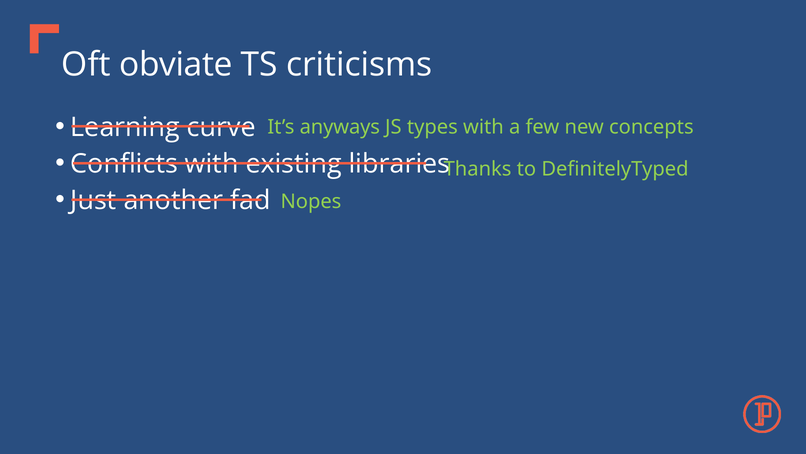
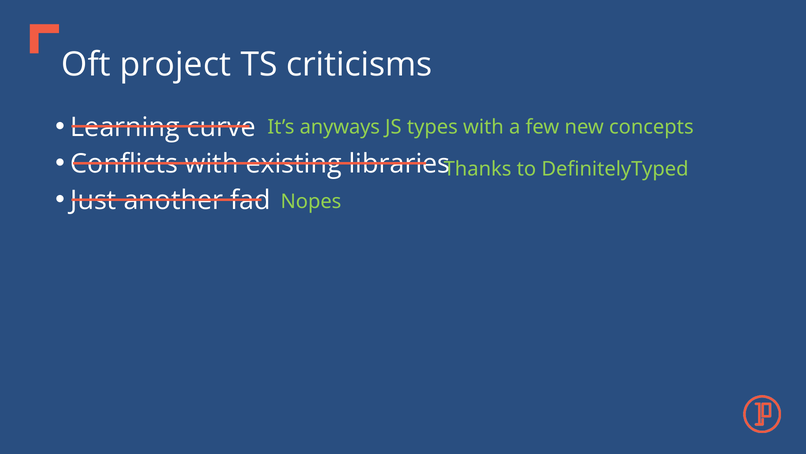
obviate: obviate -> project (176, 65)
